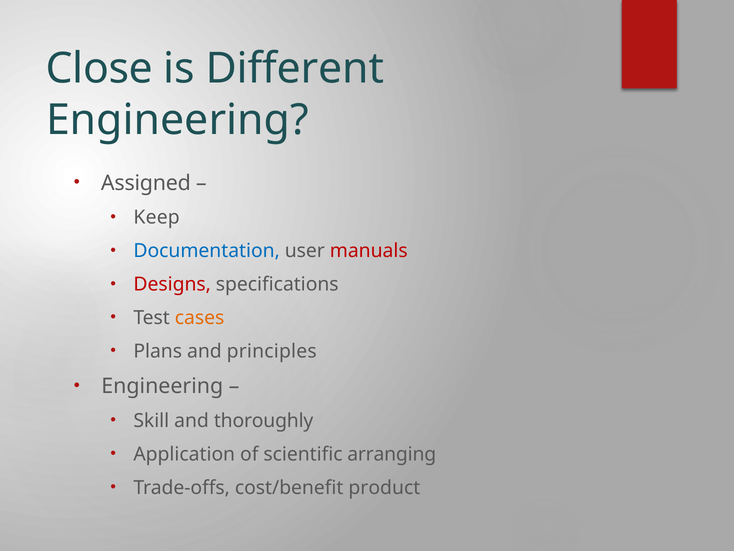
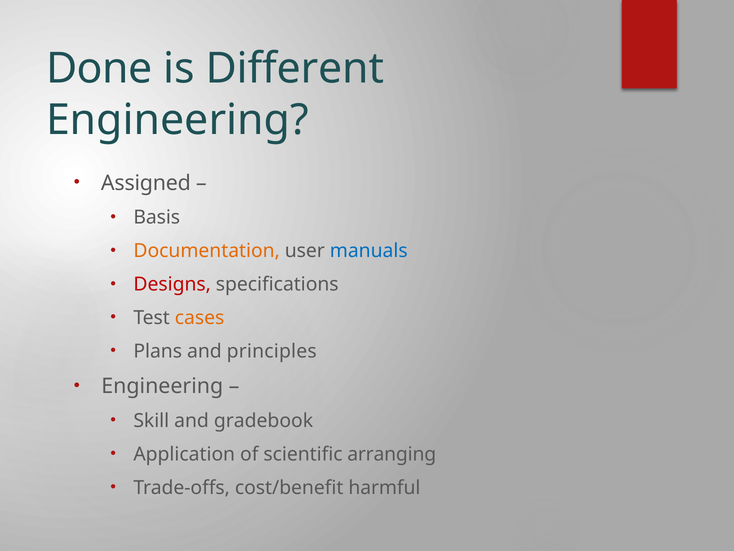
Close: Close -> Done (99, 69)
Keep: Keep -> Basis (157, 217)
Documentation colour: blue -> orange (207, 251)
manuals colour: red -> blue (369, 251)
thoroughly: thoroughly -> gradebook (264, 420)
product: product -> harmful (384, 487)
